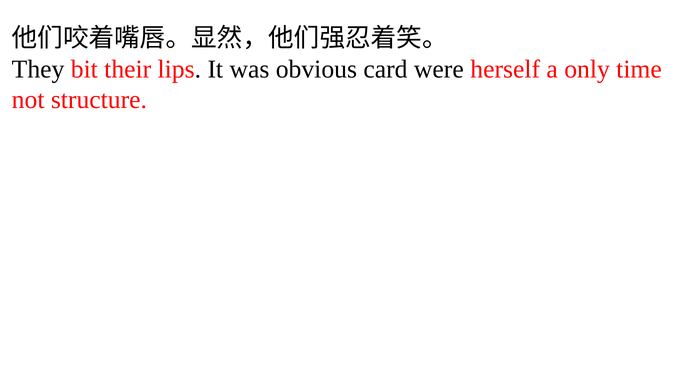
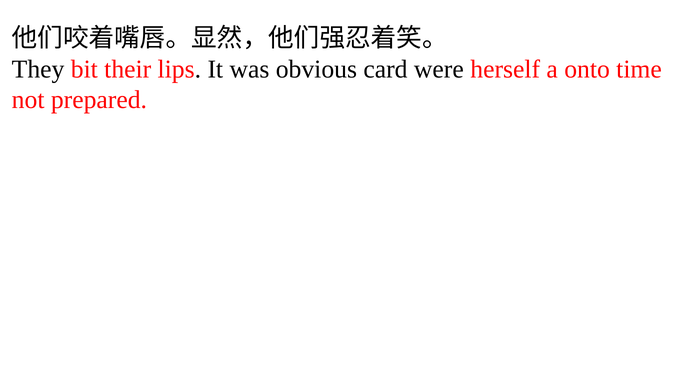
only: only -> onto (587, 69)
structure: structure -> prepared (99, 100)
